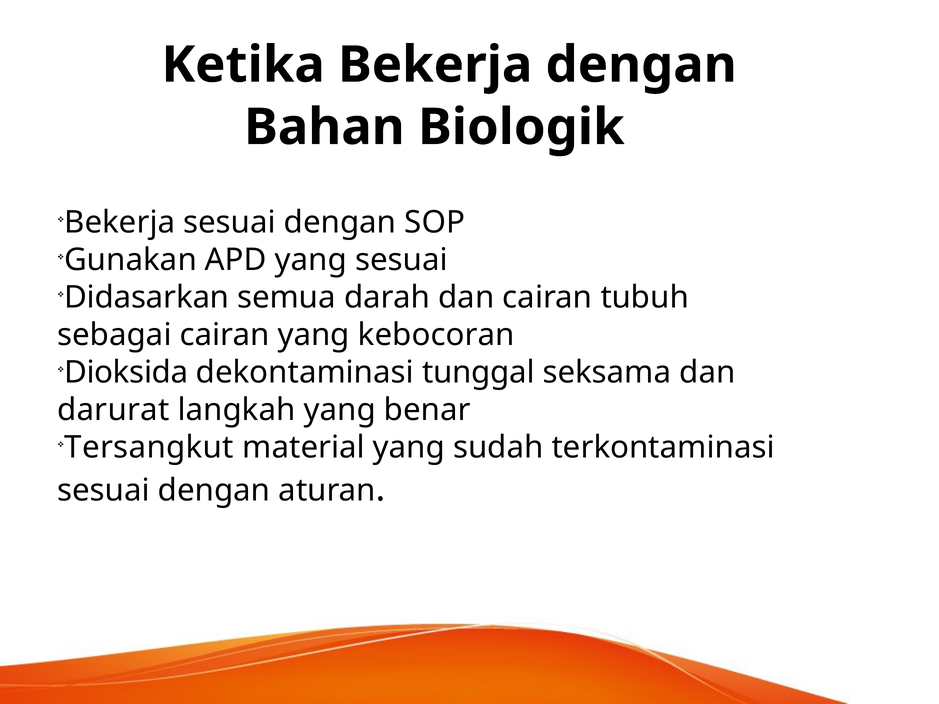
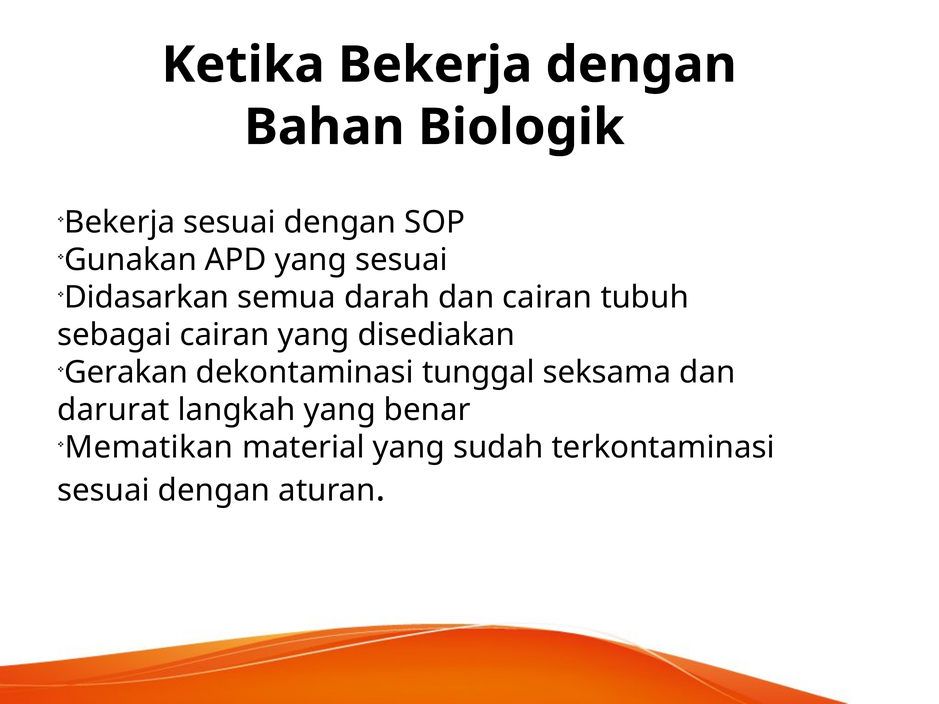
kebocoran: kebocoran -> disediakan (436, 335)
Dioksida: Dioksida -> Gerakan (126, 373)
Tersangkut: Tersangkut -> Mematikan (149, 448)
